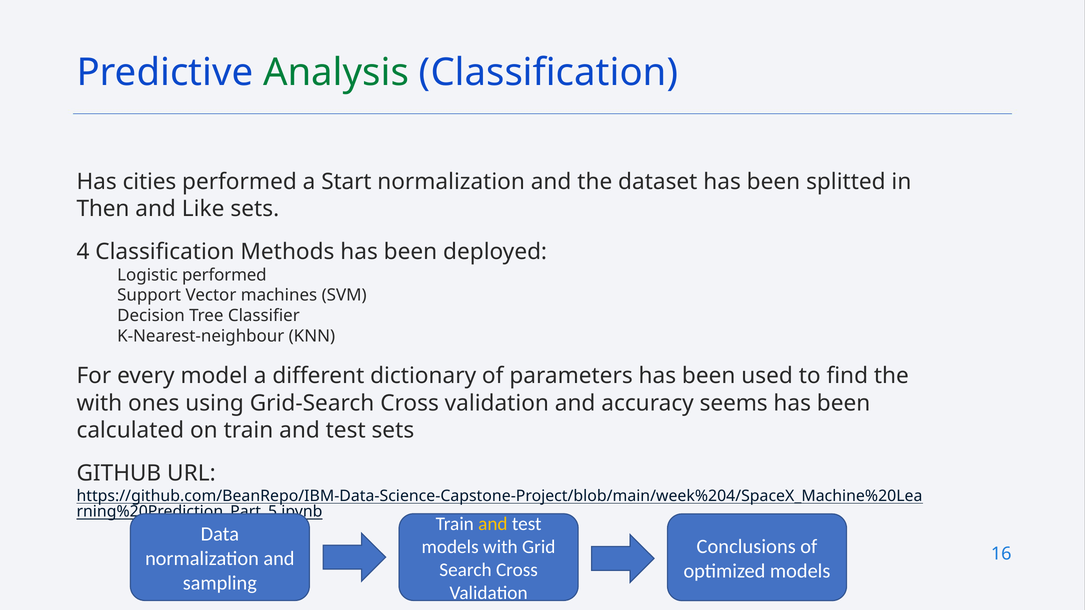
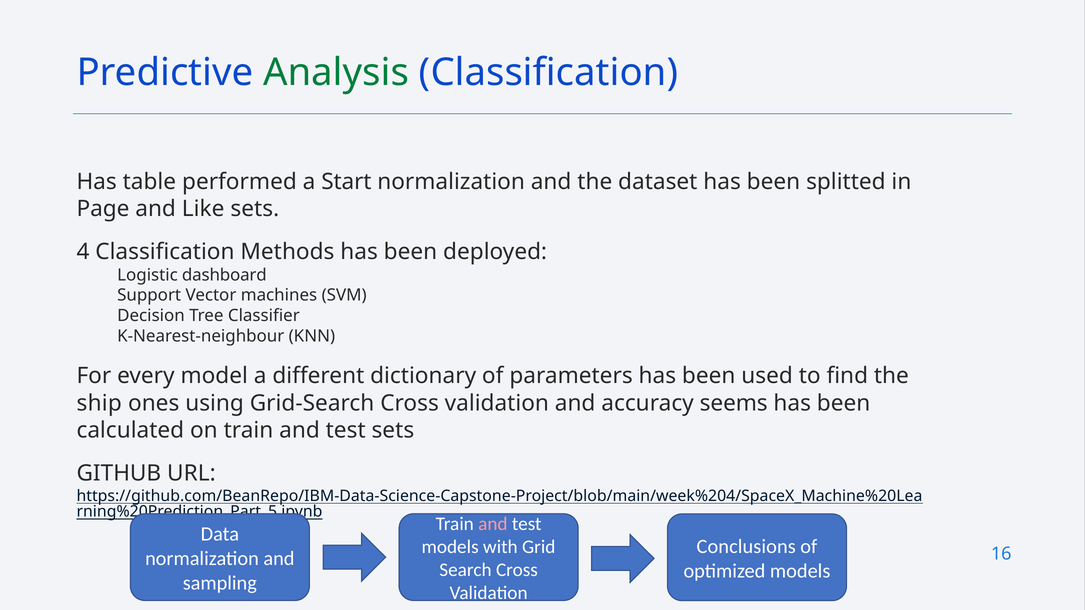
cities: cities -> table (149, 182)
Then: Then -> Page (103, 209)
Logistic performed: performed -> dashboard (224, 275)
with: with -> ship (99, 403)
and colour: yellow -> pink (493, 524)
